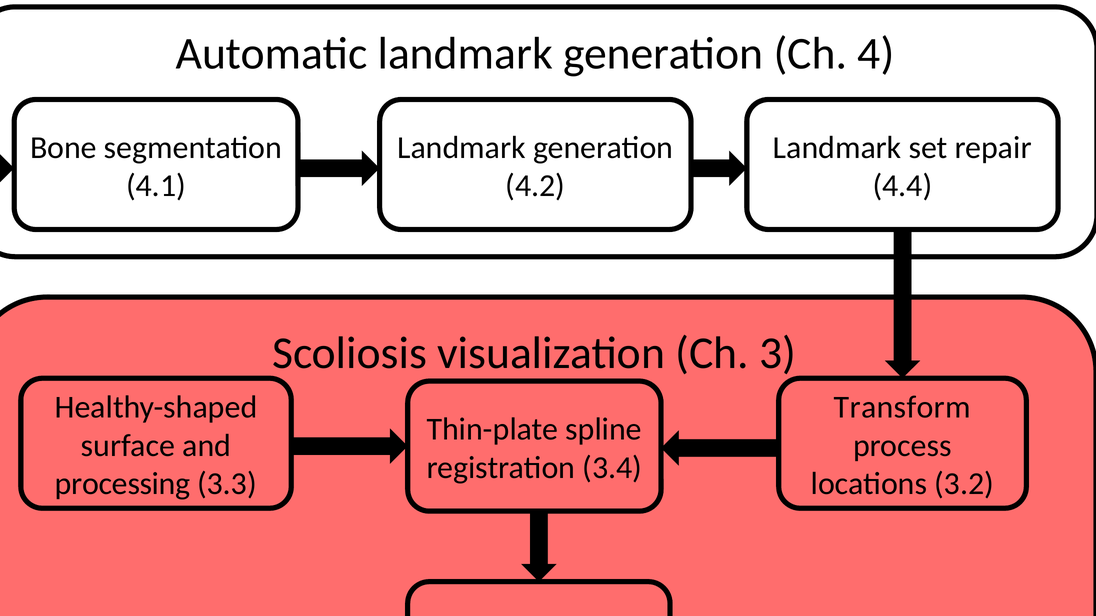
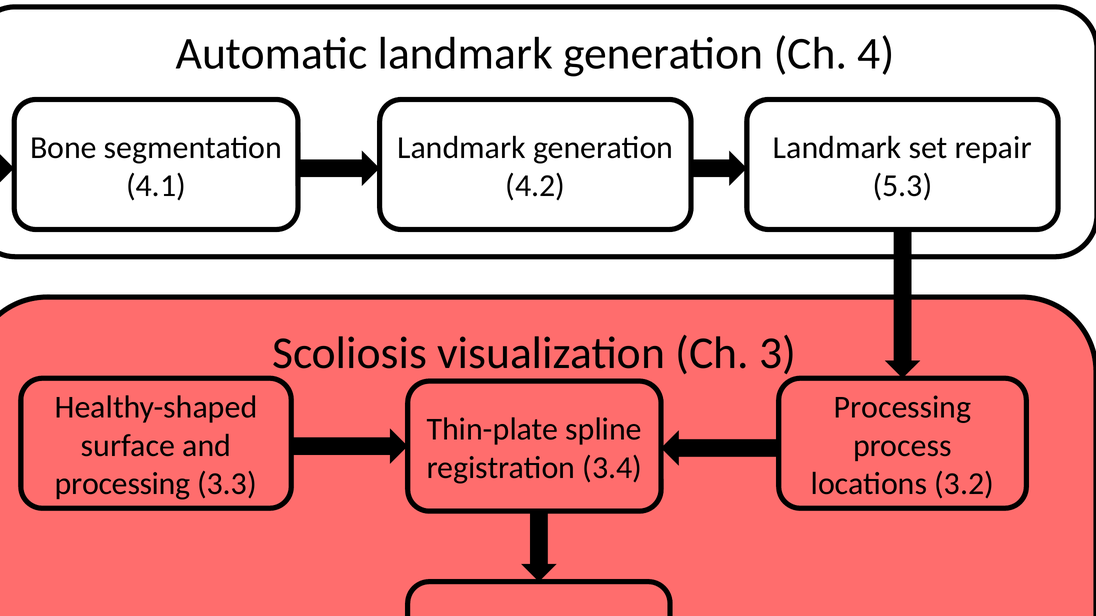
4.4: 4.4 -> 5.3 (902, 186)
Transform: Transform -> Processing (903, 407)
